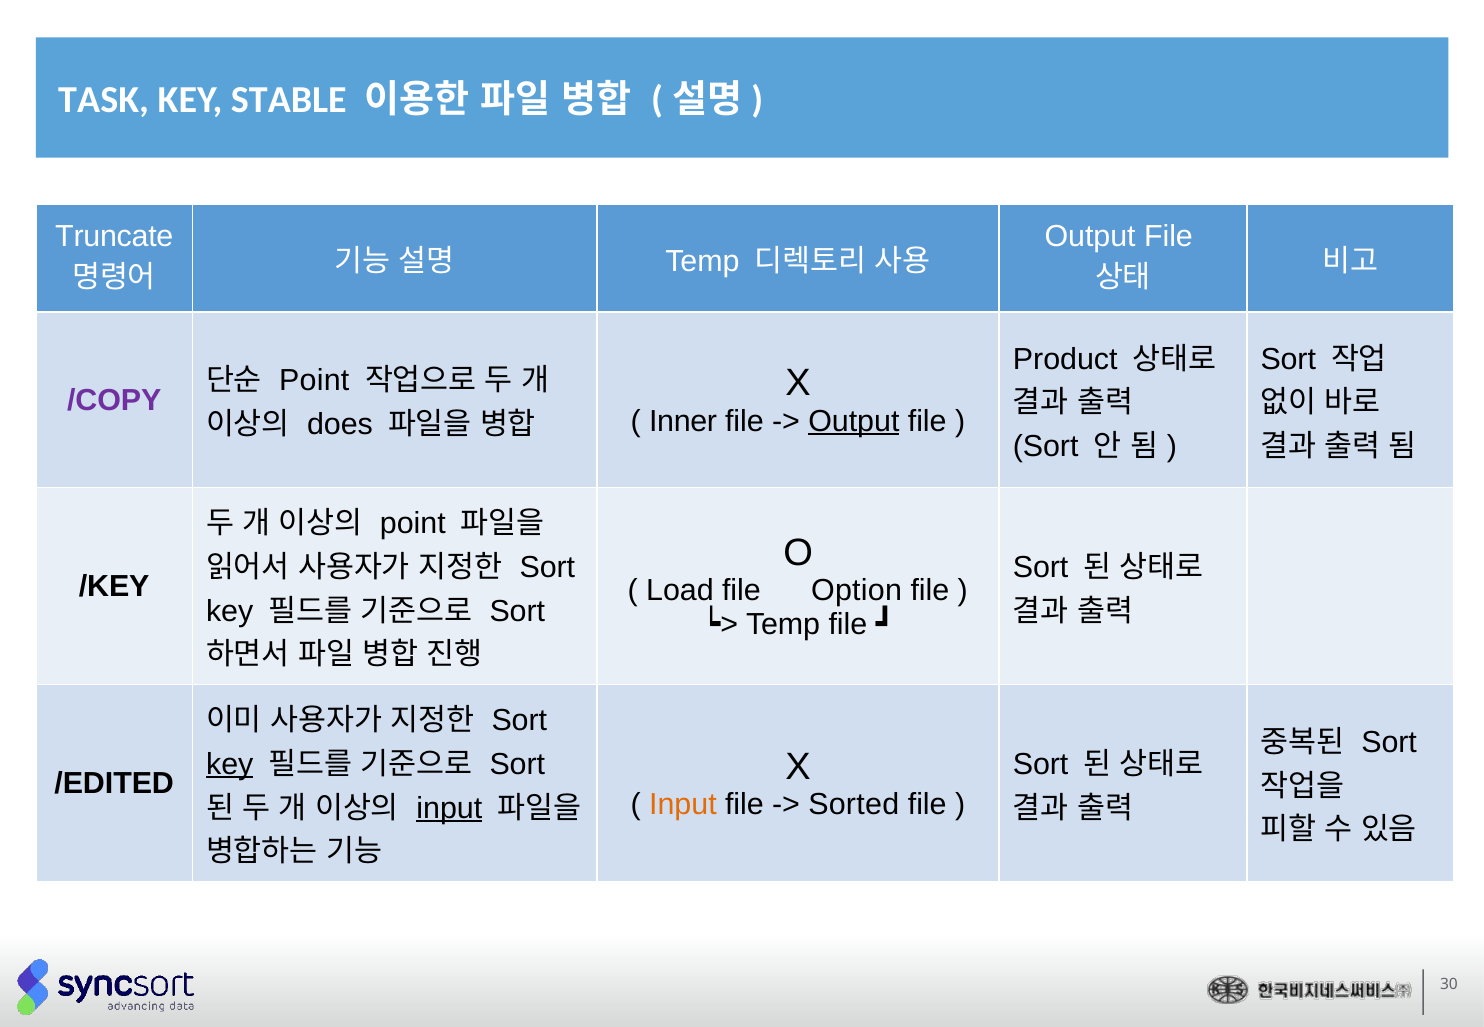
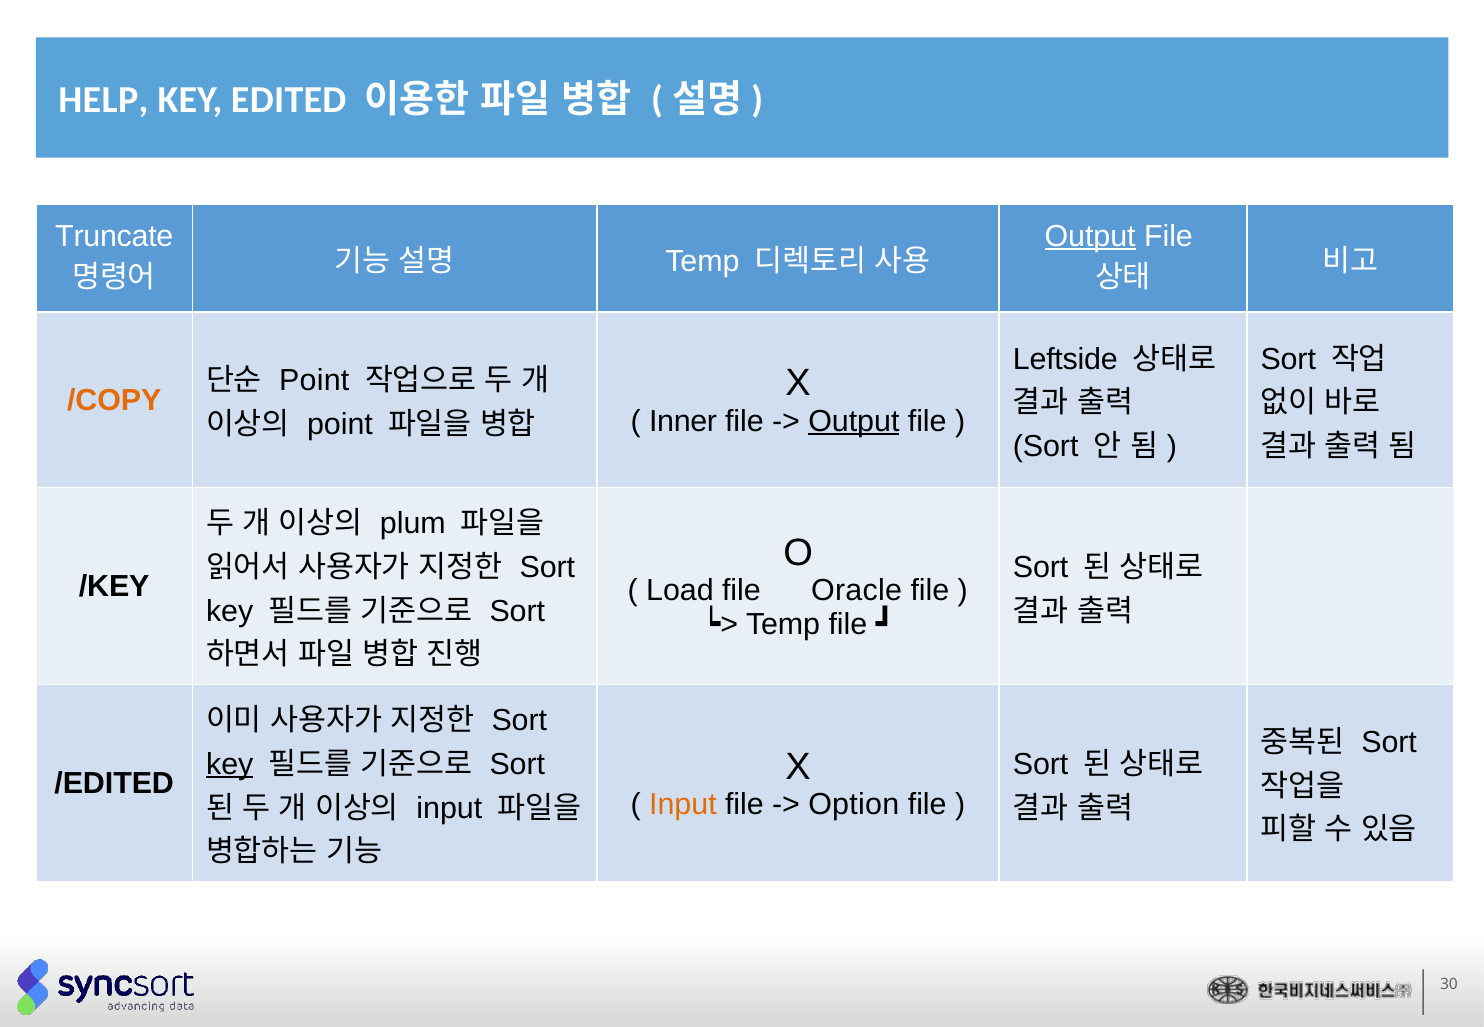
TASK: TASK -> HELP (103, 100)
STABLE: STABLE -> EDITED (289, 100)
Output underline: none -> present (1090, 236)
Product: Product -> Leftside (1065, 359)
/COPY colour: purple -> orange (114, 400)
does: does -> point (340, 425)
point: point -> plum (413, 524)
Option: Option -> Oracle (857, 591)
Sorted: Sorted -> Option (854, 805)
input underline: present -> none (449, 808)
